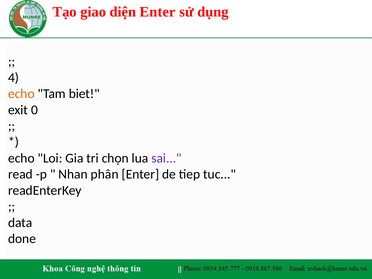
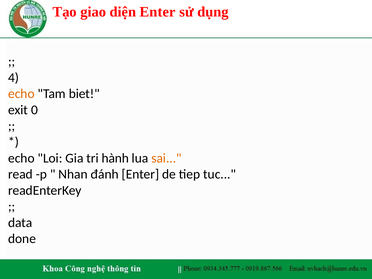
chọn: chọn -> hành (115, 158)
sai colour: purple -> orange (166, 158)
phân: phân -> đánh (105, 174)
